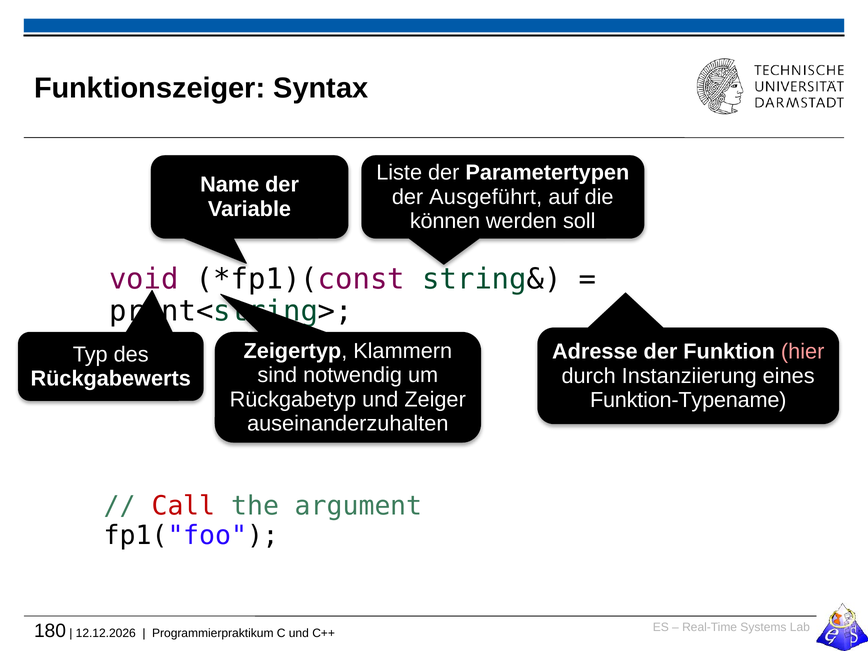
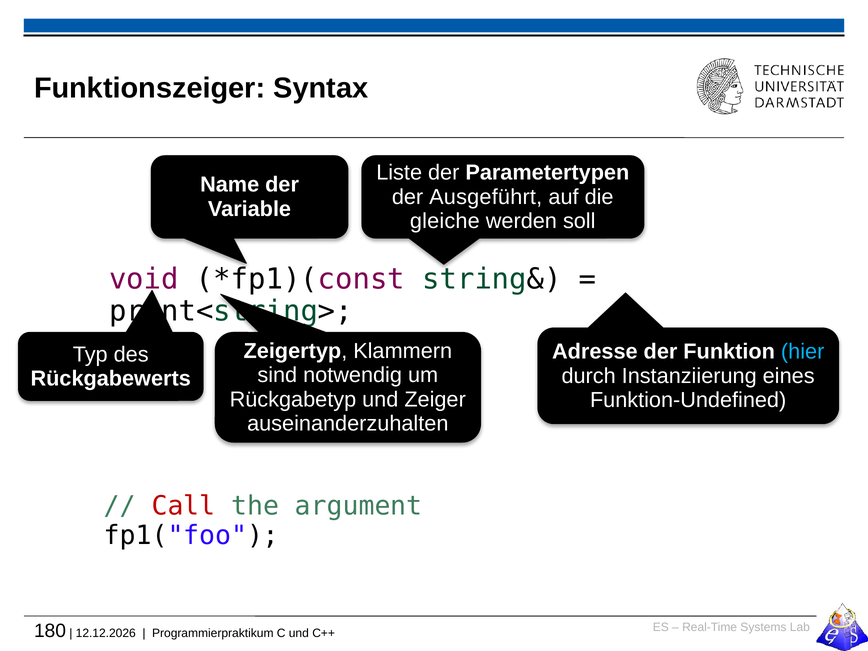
können: können -> gleiche (445, 221)
hier colour: pink -> light blue (803, 352)
Funktion-Typename: Funktion-Typename -> Funktion-Undefined (688, 400)
